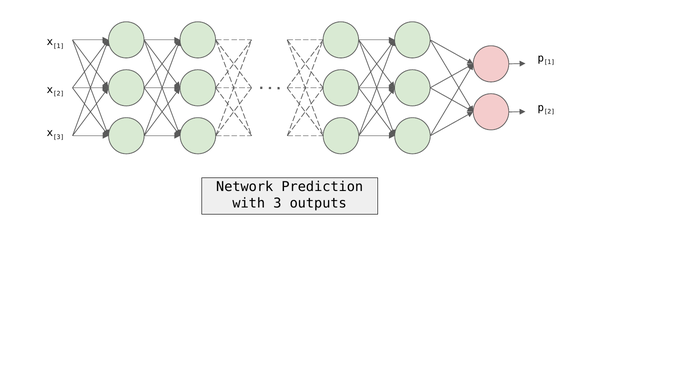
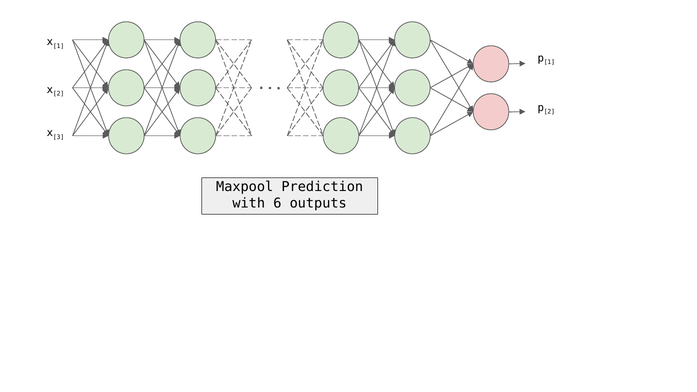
Network: Network -> Maxpool (245, 187)
with 3: 3 -> 6 (277, 203)
